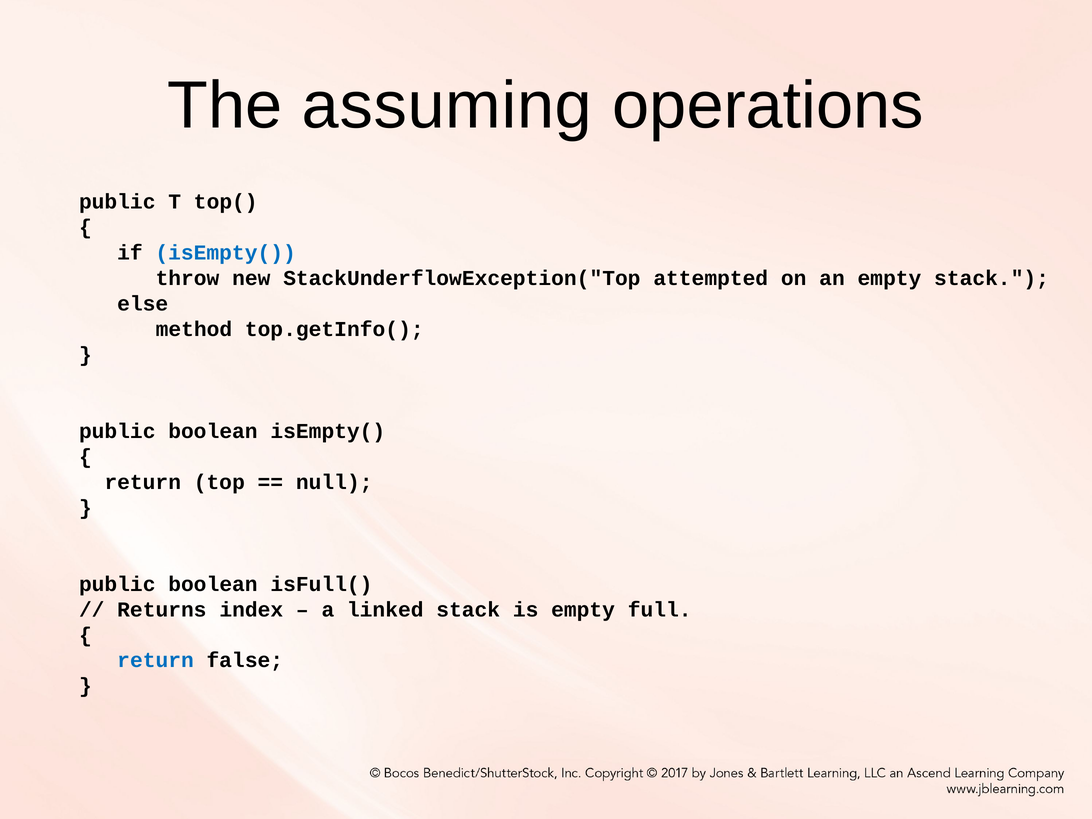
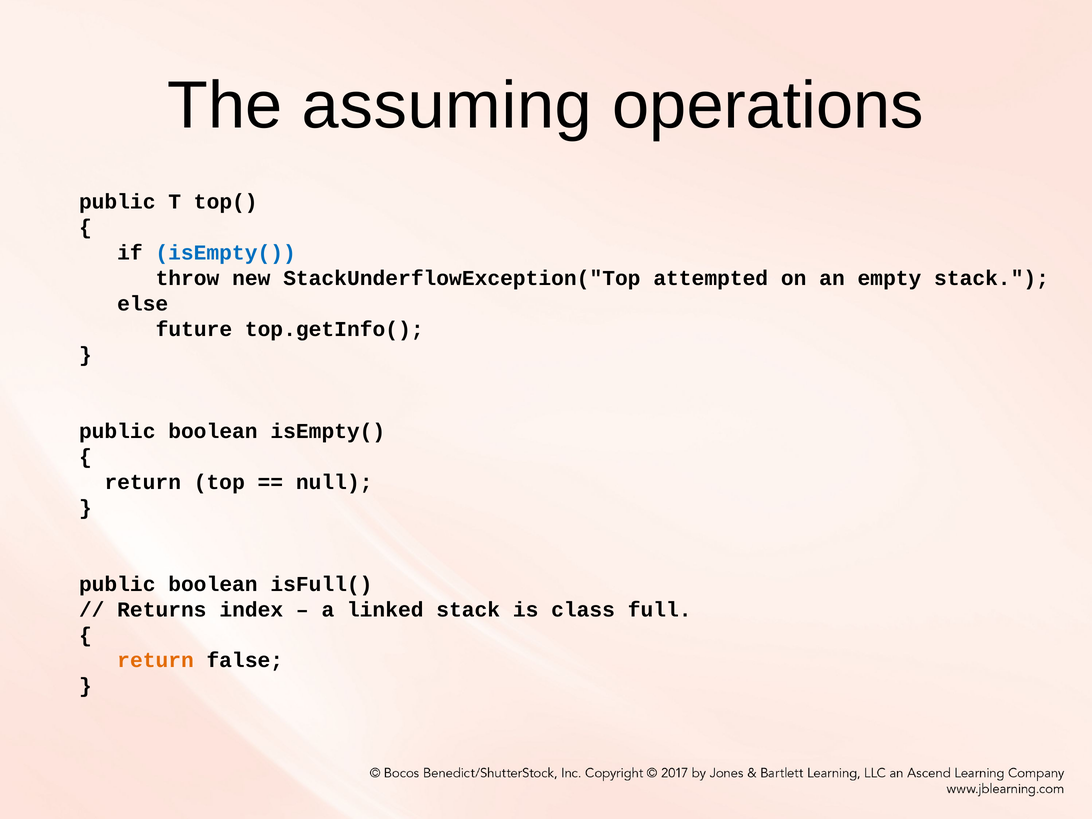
method: method -> future (194, 329)
is empty: empty -> class (583, 609)
return colour: blue -> orange (156, 660)
